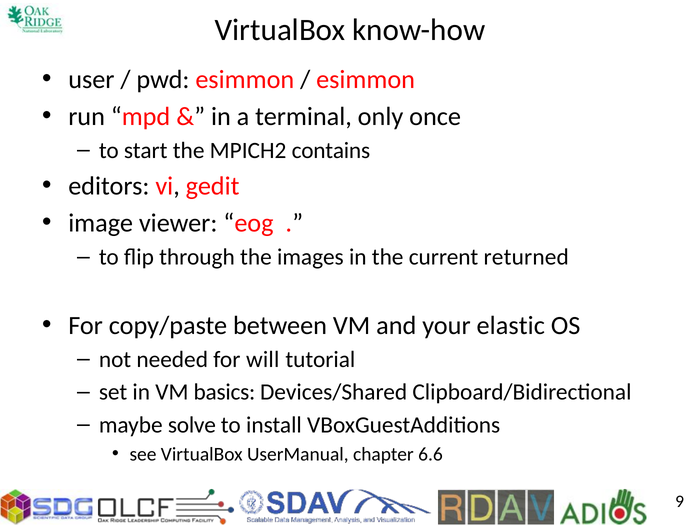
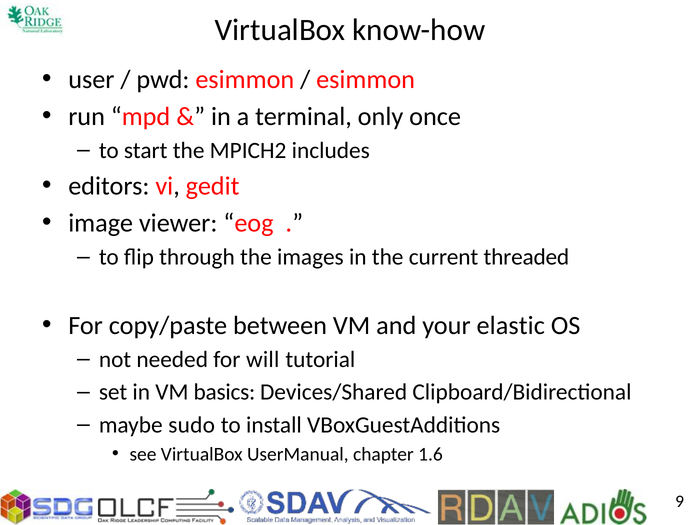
contains: contains -> includes (331, 151)
returned: returned -> threaded (526, 257)
solve: solve -> sudo (192, 425)
6.6: 6.6 -> 1.6 (430, 454)
